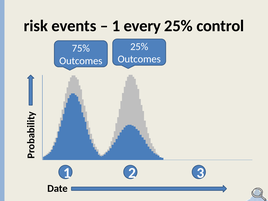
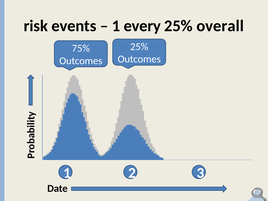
control: control -> overall (220, 26)
